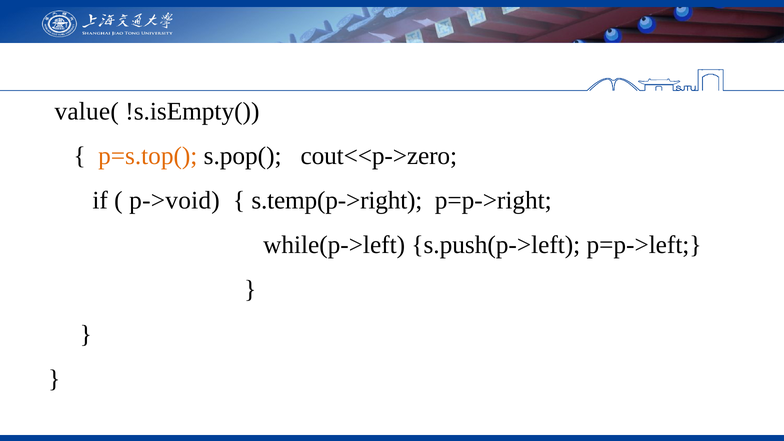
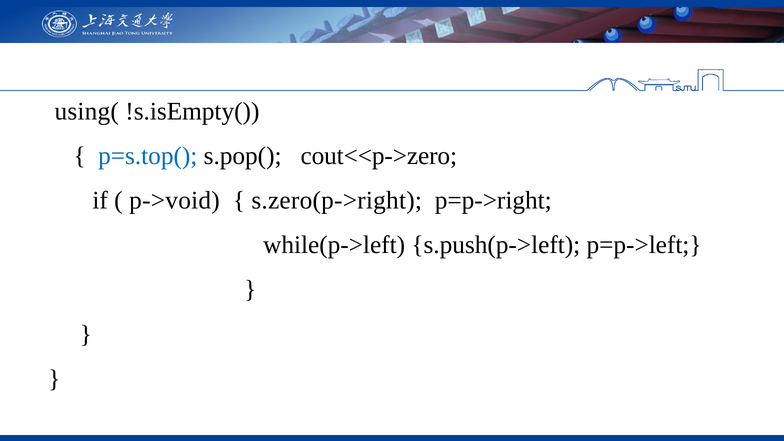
value(: value( -> using( (87, 111)
p=s.top( colour: orange -> blue (148, 156)
s.temp(p->right: s.temp(p->right -> s.zero(p->right (337, 200)
